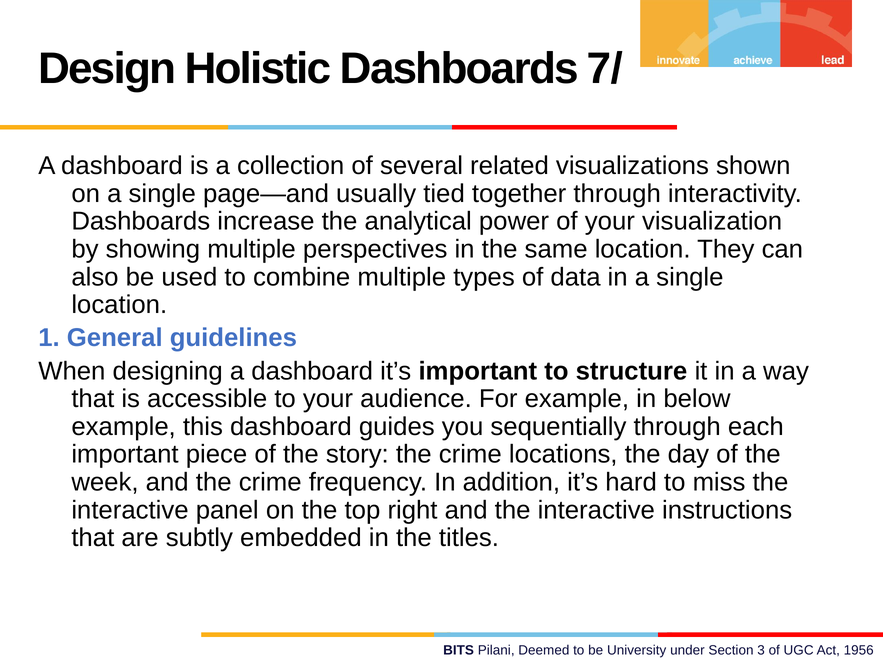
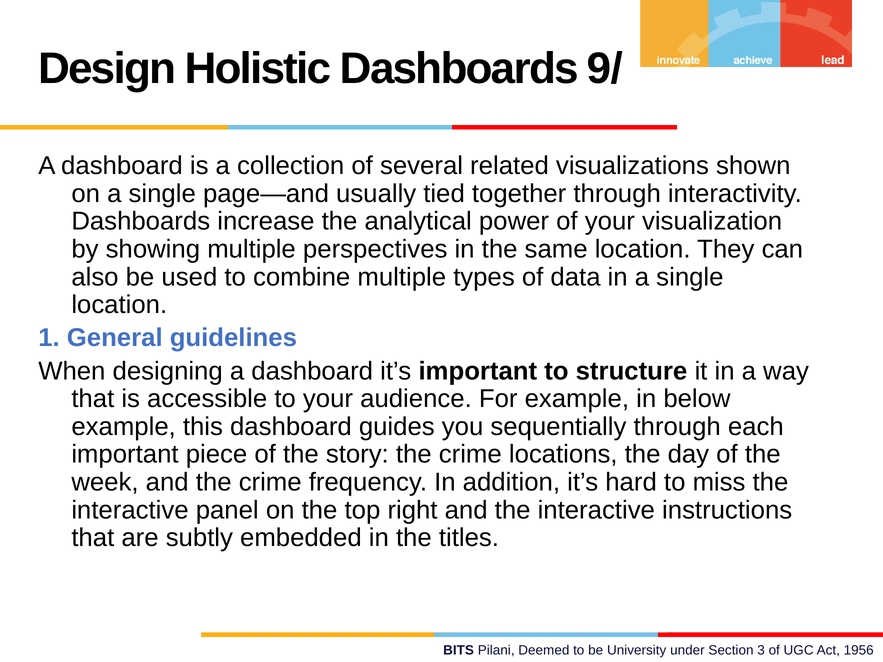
7/: 7/ -> 9/ (605, 69)
